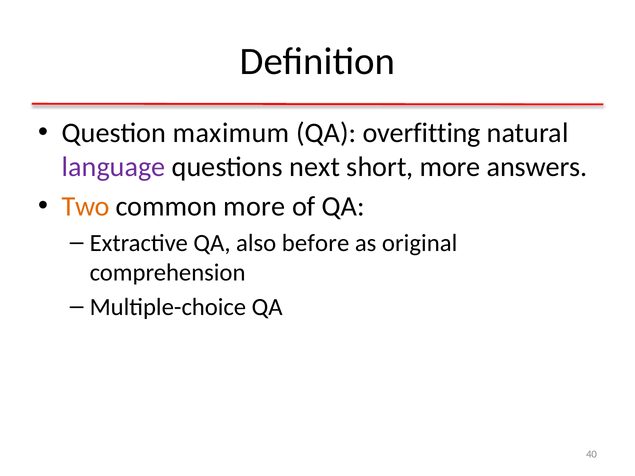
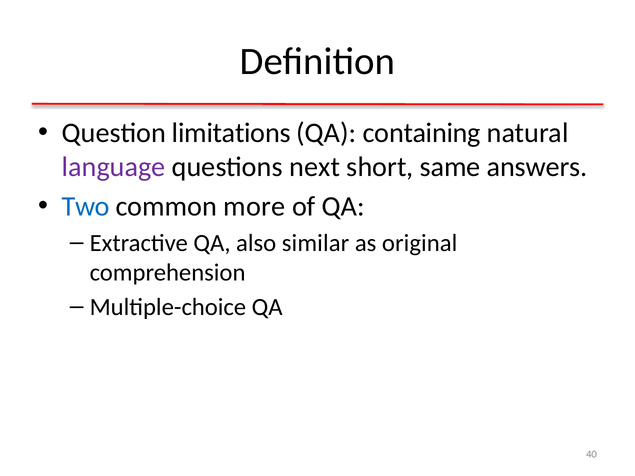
maximum: maximum -> limitations (231, 133)
overfitting: overfitting -> containing (422, 133)
short more: more -> same (450, 167)
Two colour: orange -> blue (86, 207)
before: before -> similar (316, 243)
